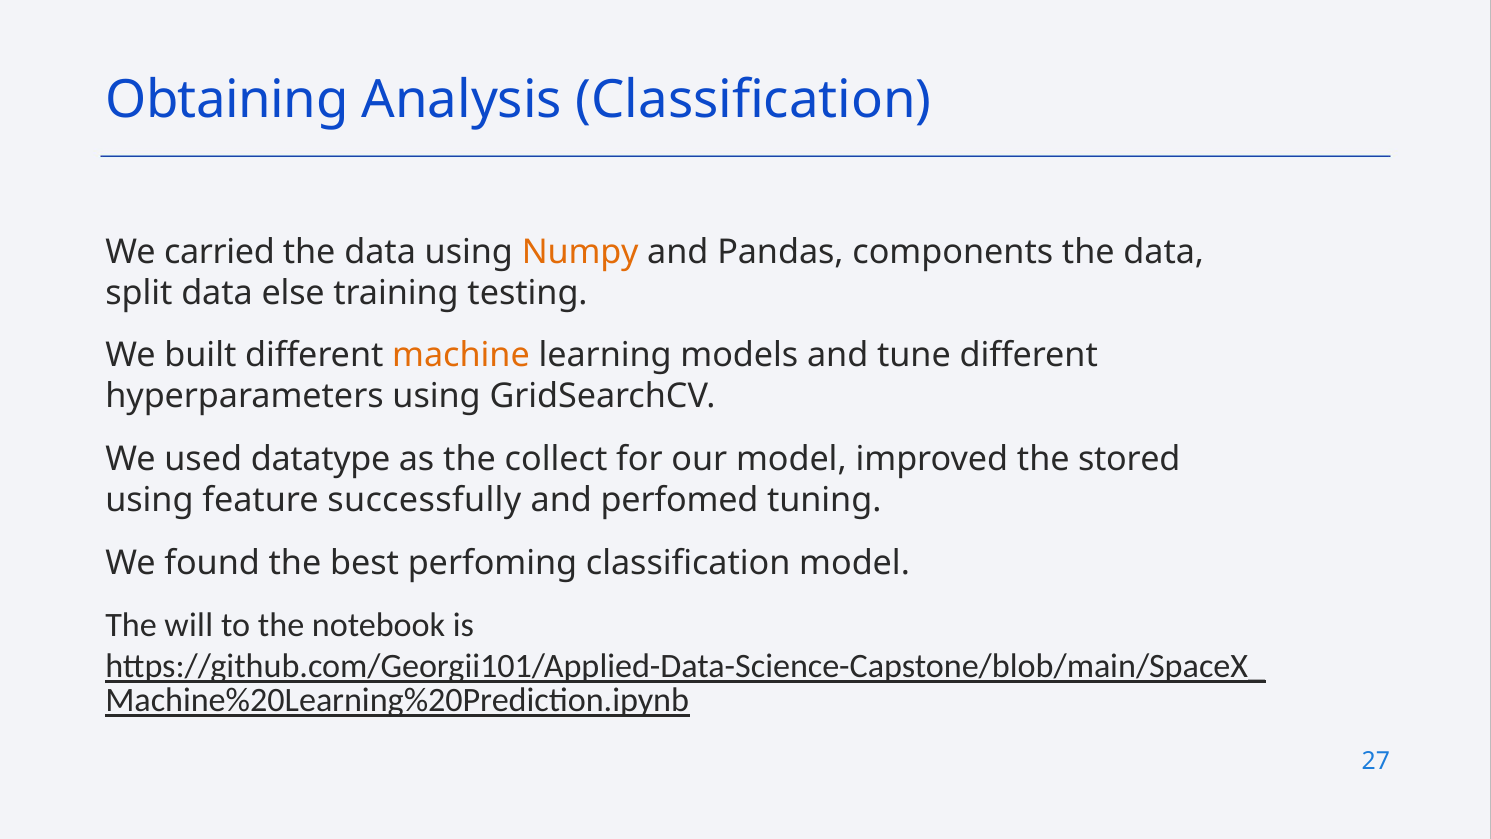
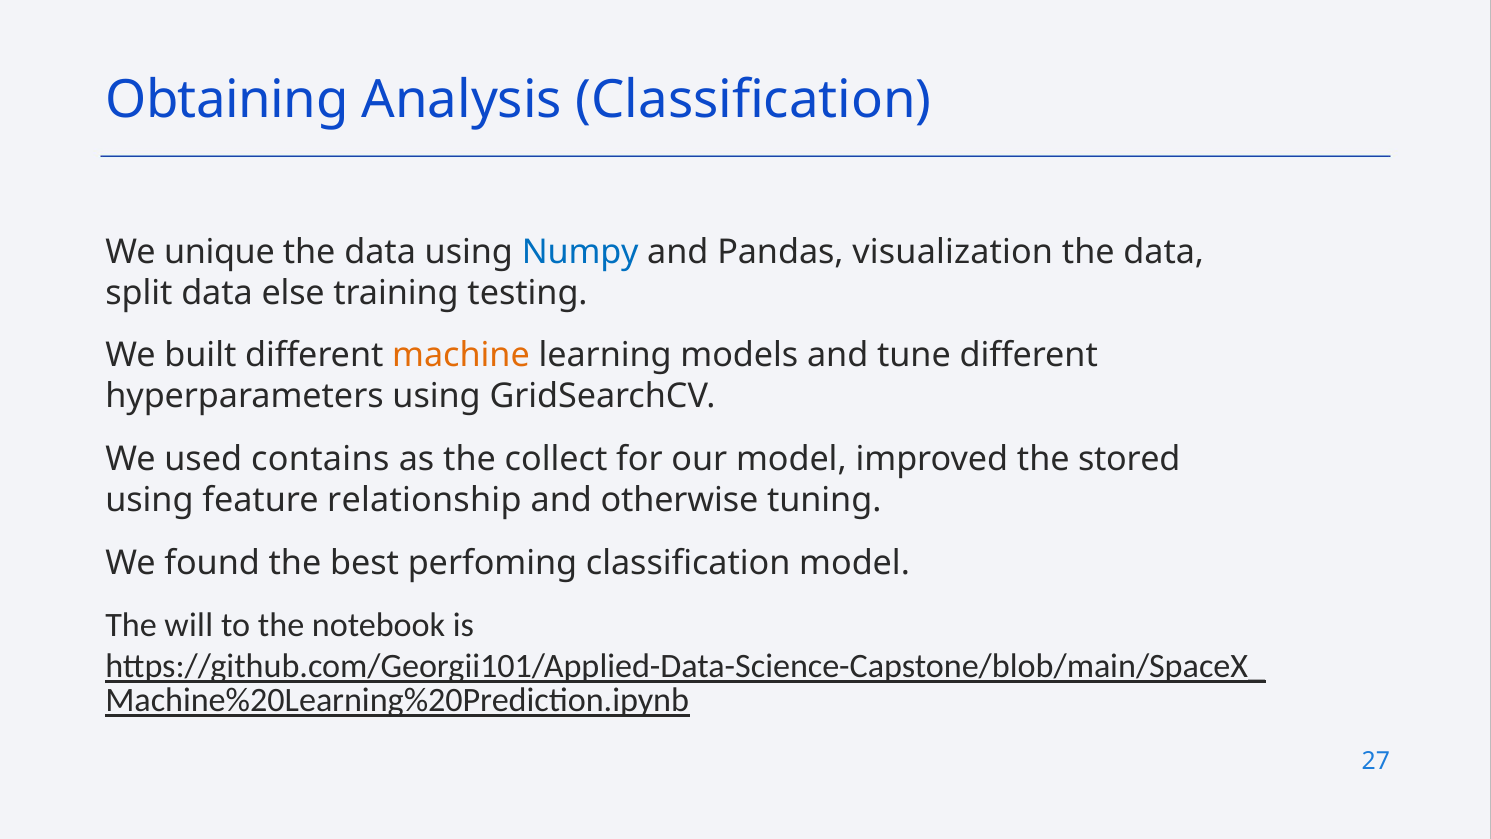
carried: carried -> unique (219, 252)
Numpy colour: orange -> blue (580, 252)
components: components -> visualization (953, 252)
datatype: datatype -> contains (320, 459)
successfully: successfully -> relationship (424, 500)
perfomed: perfomed -> otherwise (679, 500)
